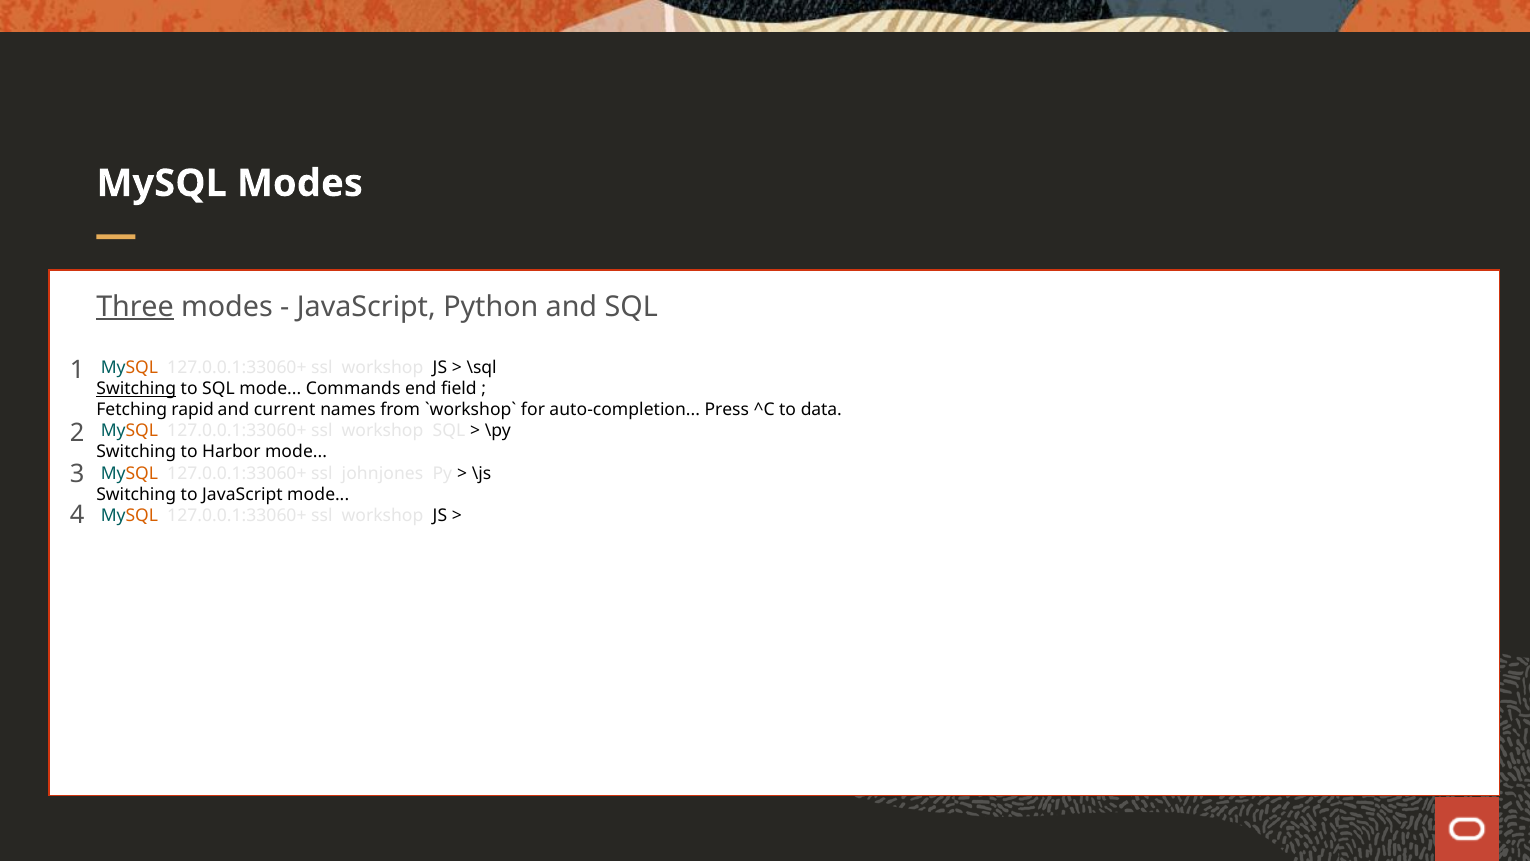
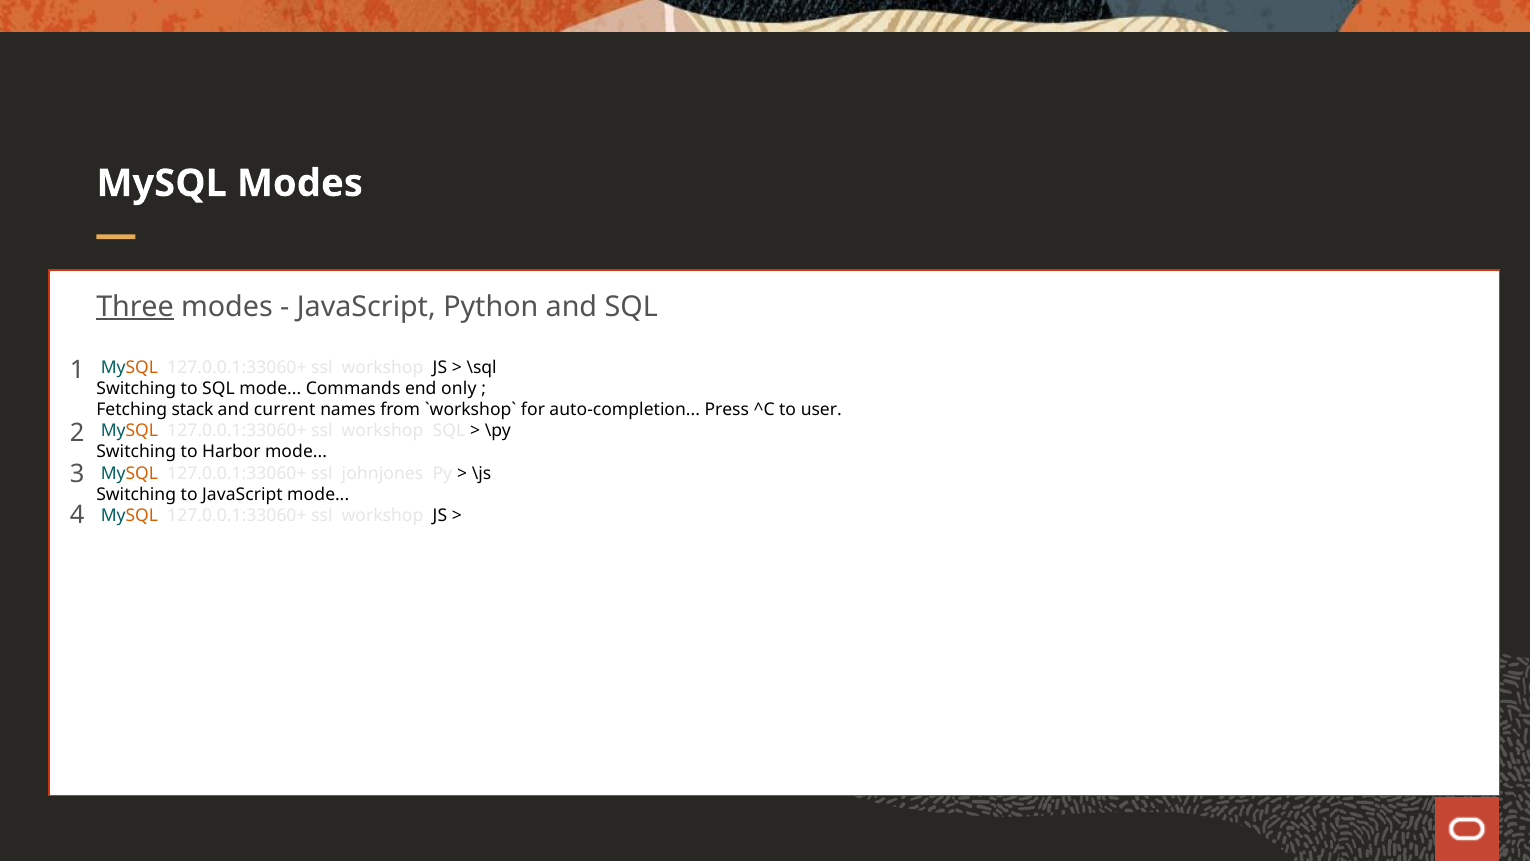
Switching underline: present -> none (136, 389)
field: field -> only (459, 389)
rapid: rapid -> stack (193, 410)
data: data -> user (821, 410)
